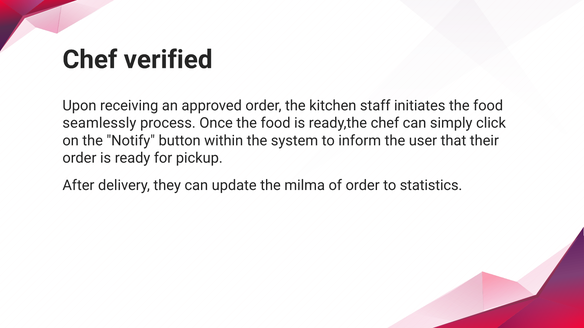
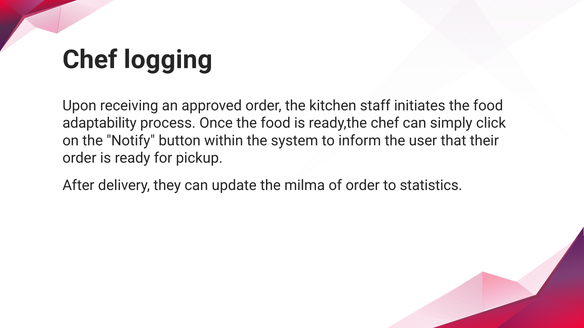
verified: verified -> logging (168, 60)
seamlessly: seamlessly -> adaptability (100, 123)
